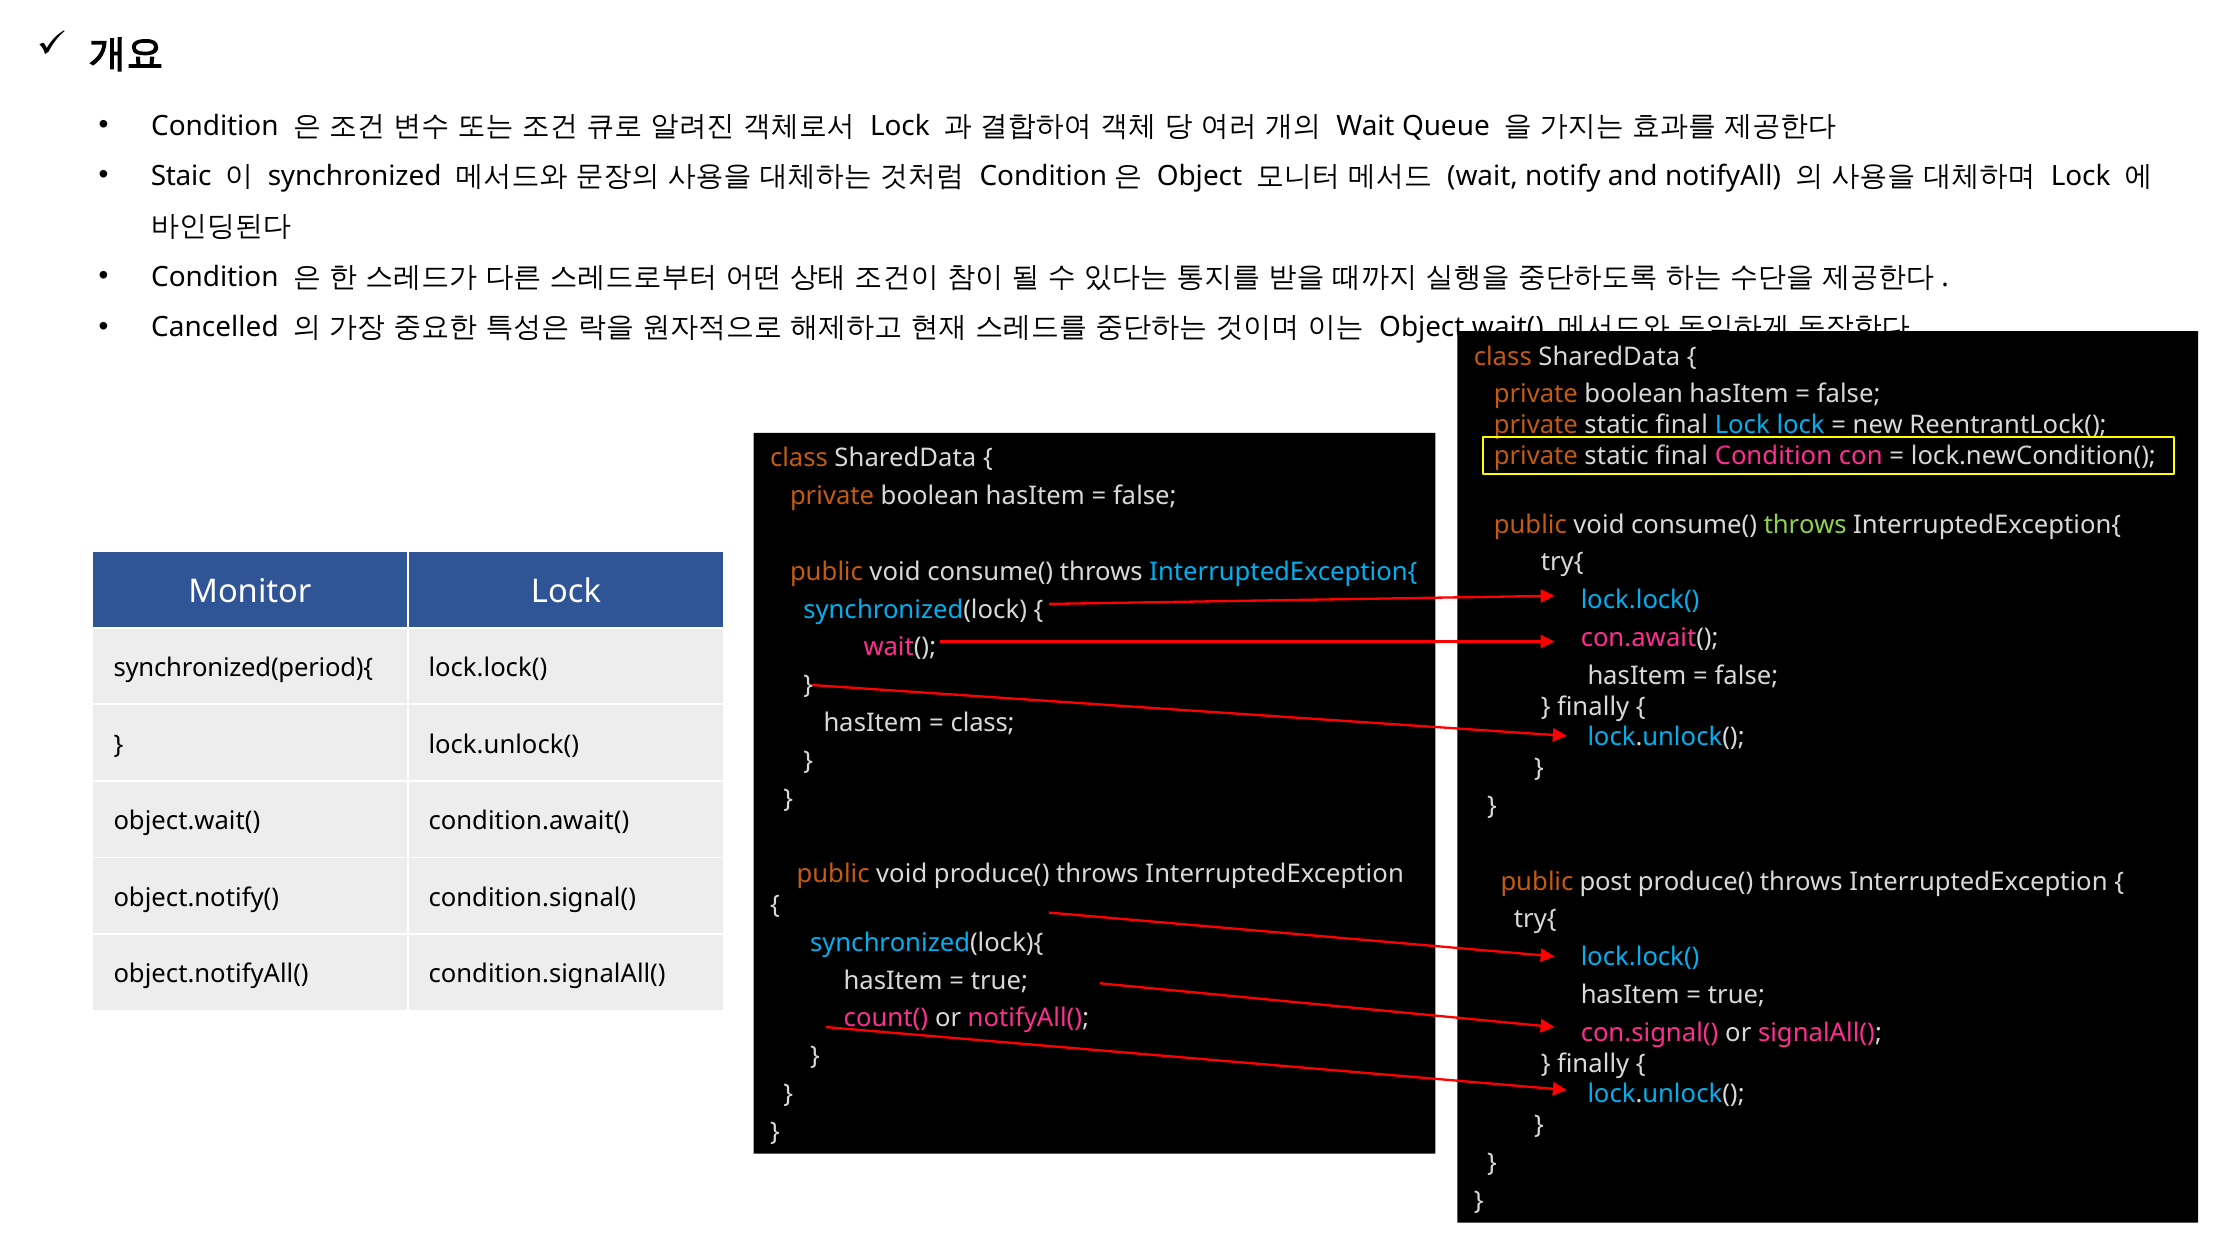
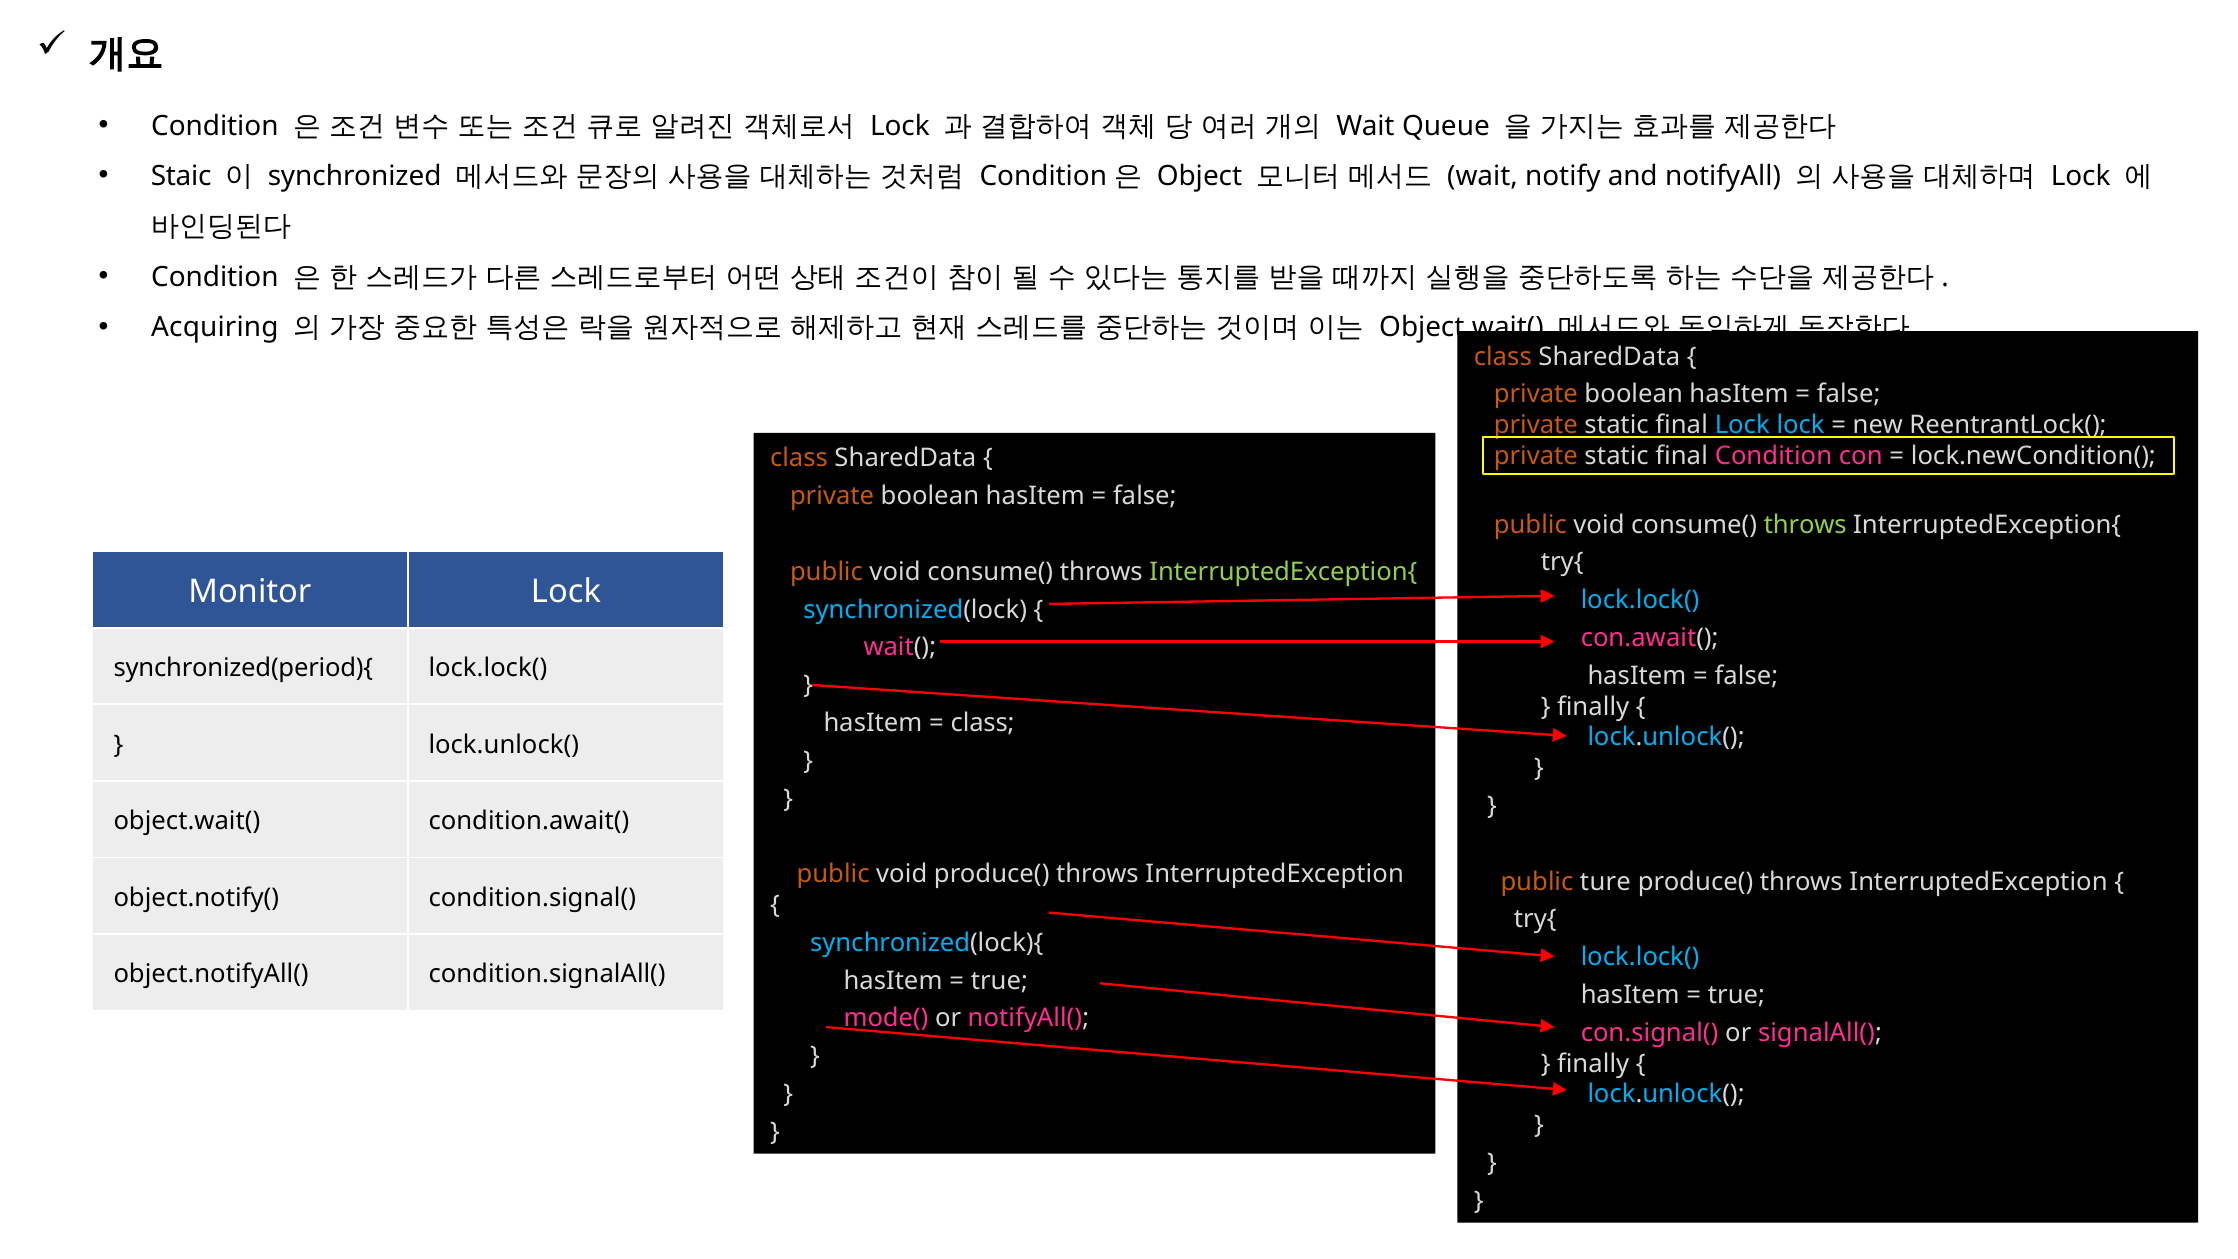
Cancelled: Cancelled -> Acquiring (215, 327)
InterruptedException{ colour: light blue -> light green (1283, 572)
post: post -> ture (1605, 882)
count(: count( -> mode( (886, 1018)
